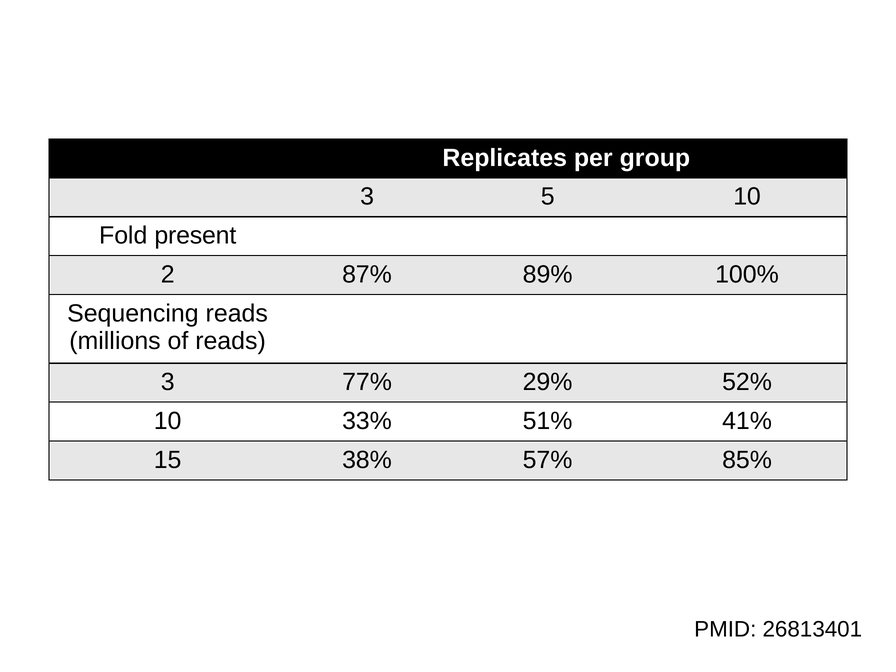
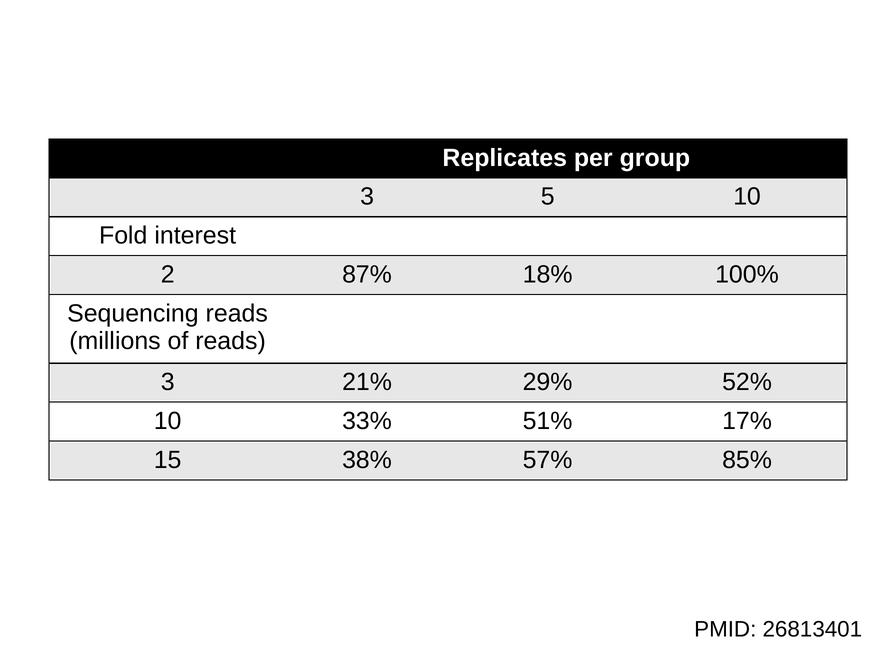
present: present -> interest (195, 236)
89%: 89% -> 18% (548, 274)
77%: 77% -> 21% (367, 382)
41%: 41% -> 17% (747, 421)
